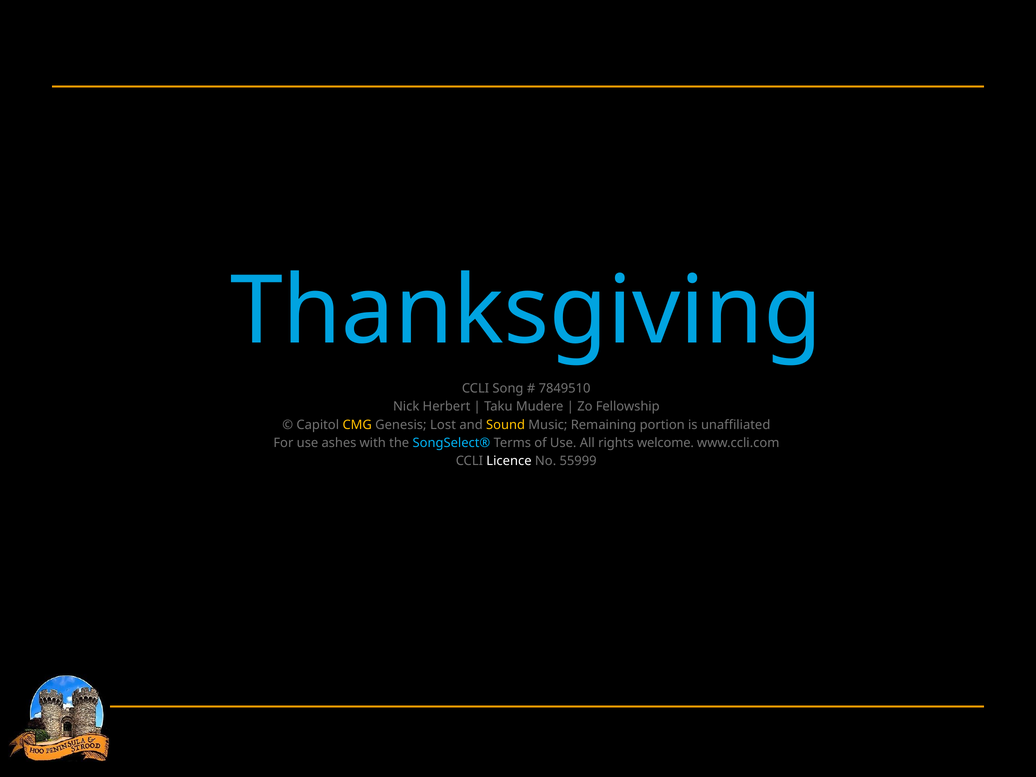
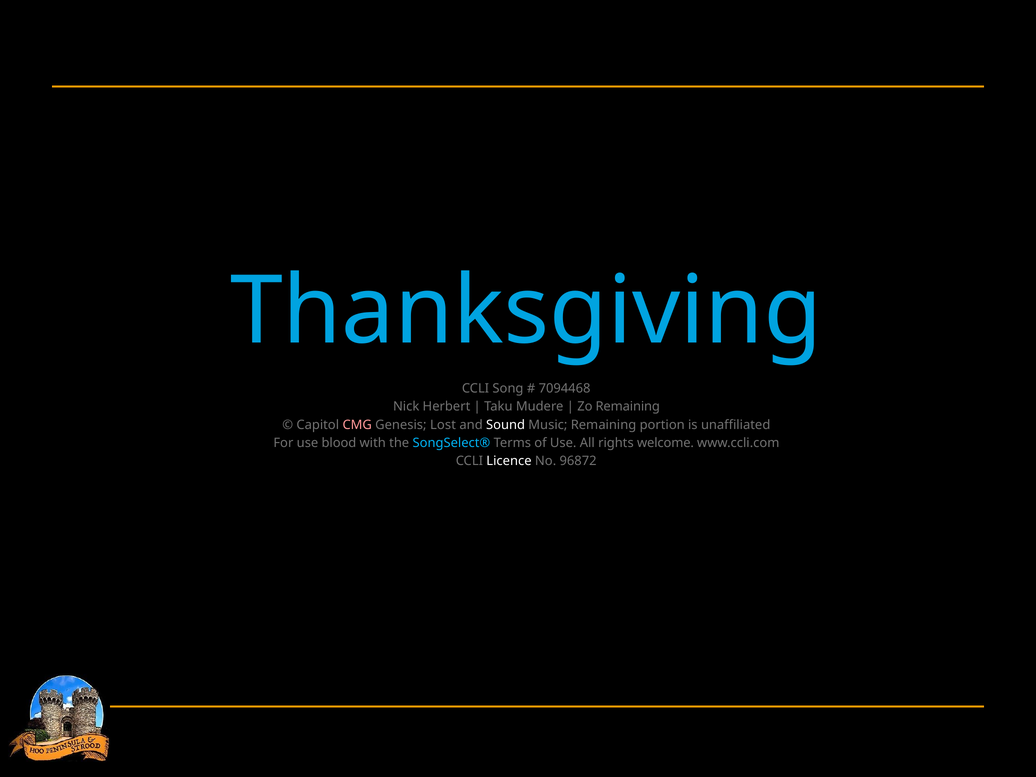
7849510: 7849510 -> 7094468 (565, 388)
Zo Fellowship: Fellowship -> Remaining (628, 407)
CMG colour: yellow -> pink (357, 425)
Sound colour: yellow -> white (506, 425)
ashes: ashes -> blood (339, 443)
55999: 55999 -> 96872 (578, 461)
